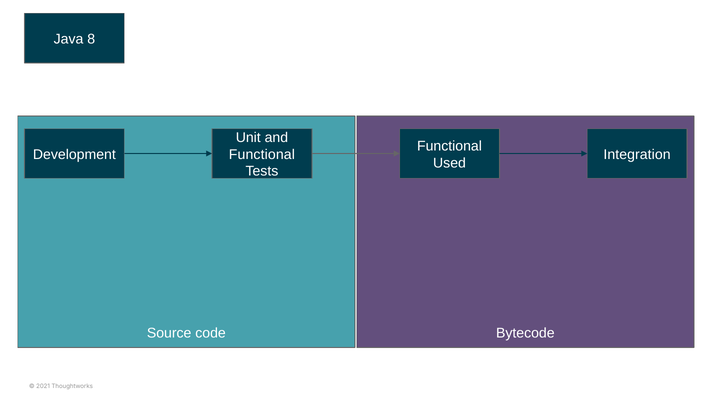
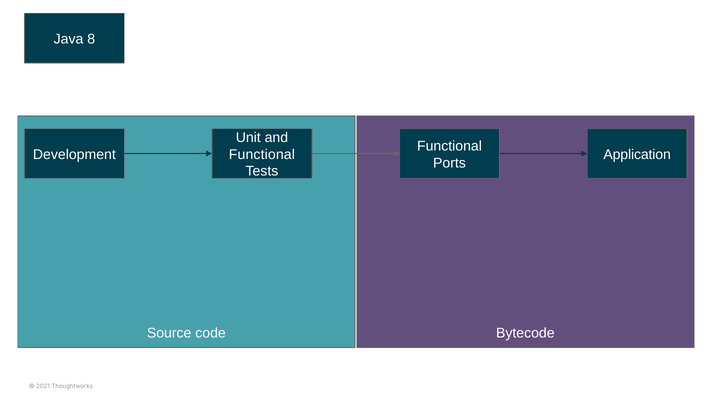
Integration: Integration -> Application (637, 155)
Used: Used -> Ports (449, 163)
